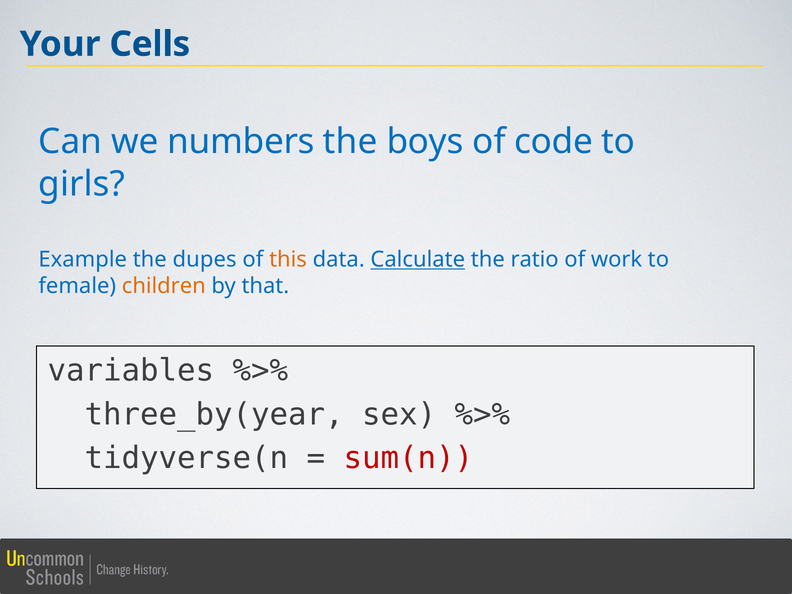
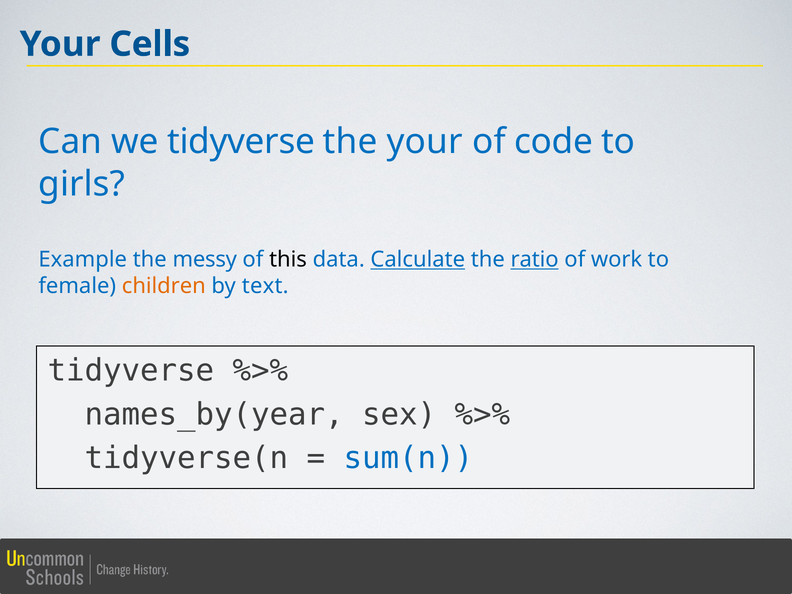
we numbers: numbers -> tidyverse (241, 142)
the boys: boys -> your (425, 142)
dupes: dupes -> messy (205, 260)
this colour: orange -> black (288, 260)
ratio underline: none -> present (535, 260)
that: that -> text (265, 286)
variables: variables -> tidyverse (131, 371)
three_by(year: three_by(year -> names_by(year (214, 414)
sum(n colour: red -> blue (409, 458)
